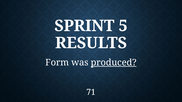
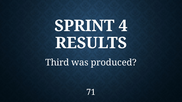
5: 5 -> 4 (123, 26)
Form: Form -> Third (57, 63)
produced underline: present -> none (114, 63)
